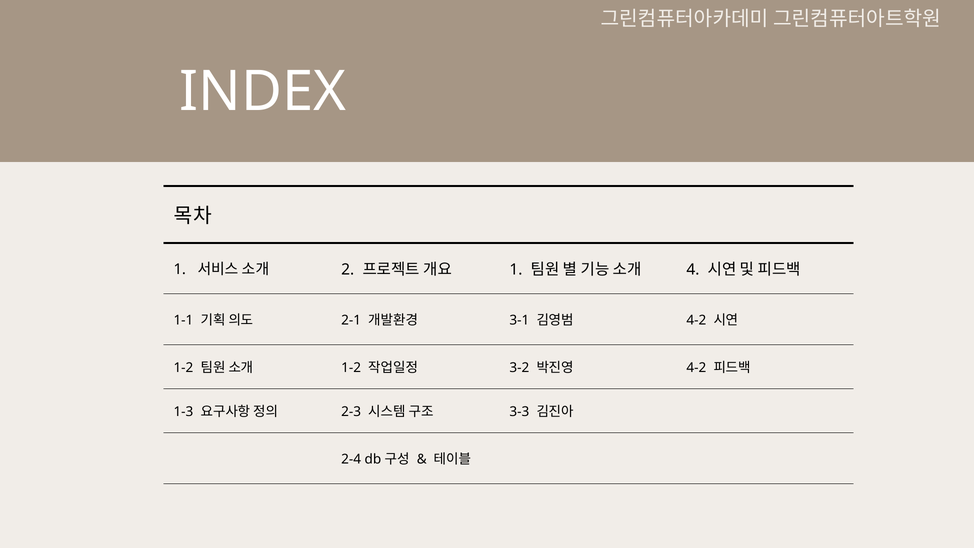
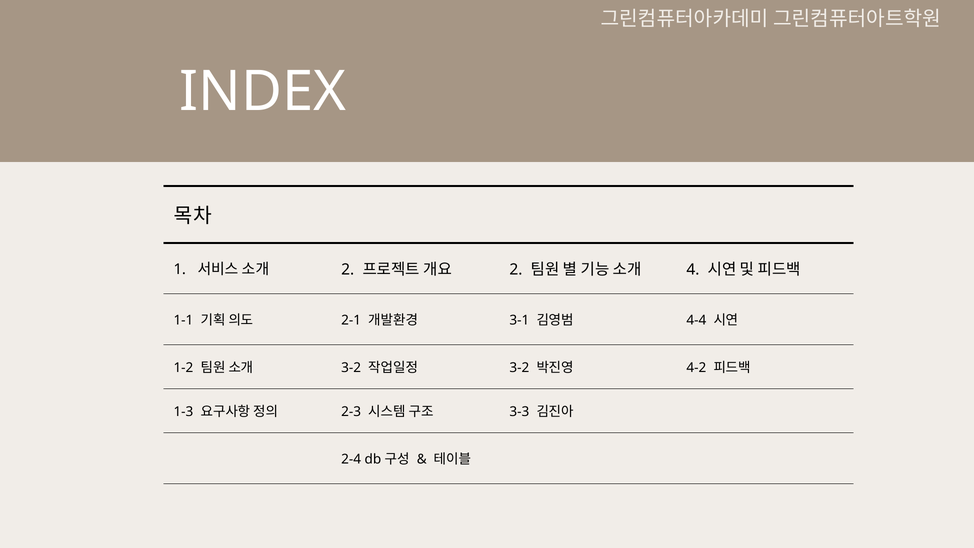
1: 1 -> 2 (516, 270)
4-2: 4-2 -> 4-4 (696, 320)
1-2: 1-2 -> 3-2 (351, 368)
